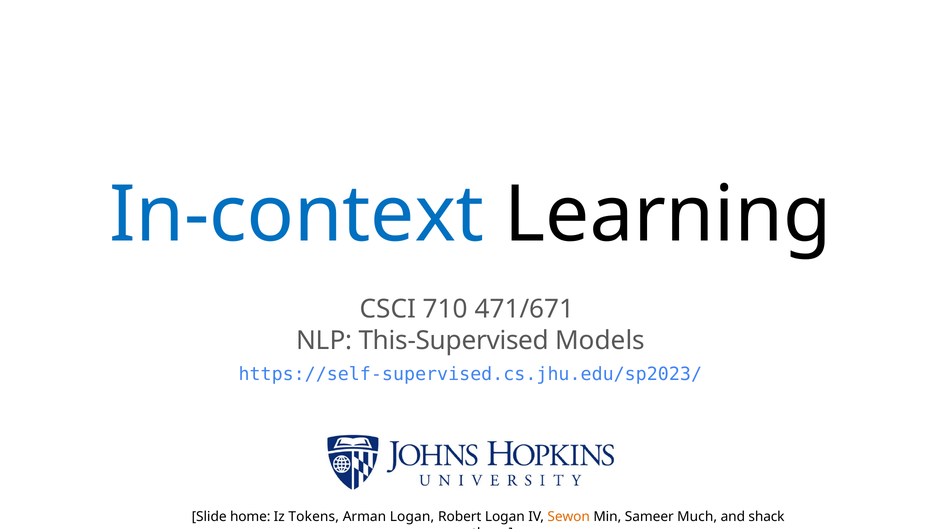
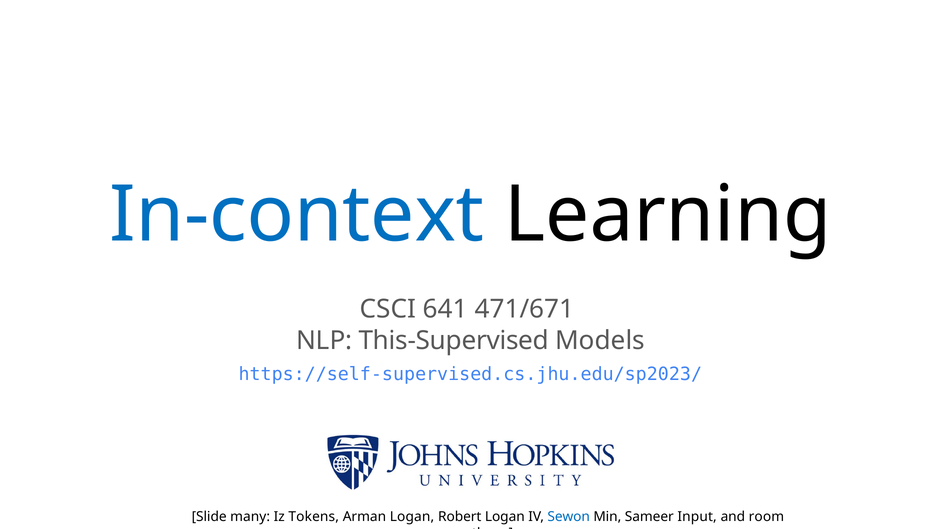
710: 710 -> 641 (445, 309)
home: home -> many (250, 517)
Sewon colour: orange -> blue (569, 517)
Much: Much -> Input (697, 517)
shack: shack -> room (766, 517)
